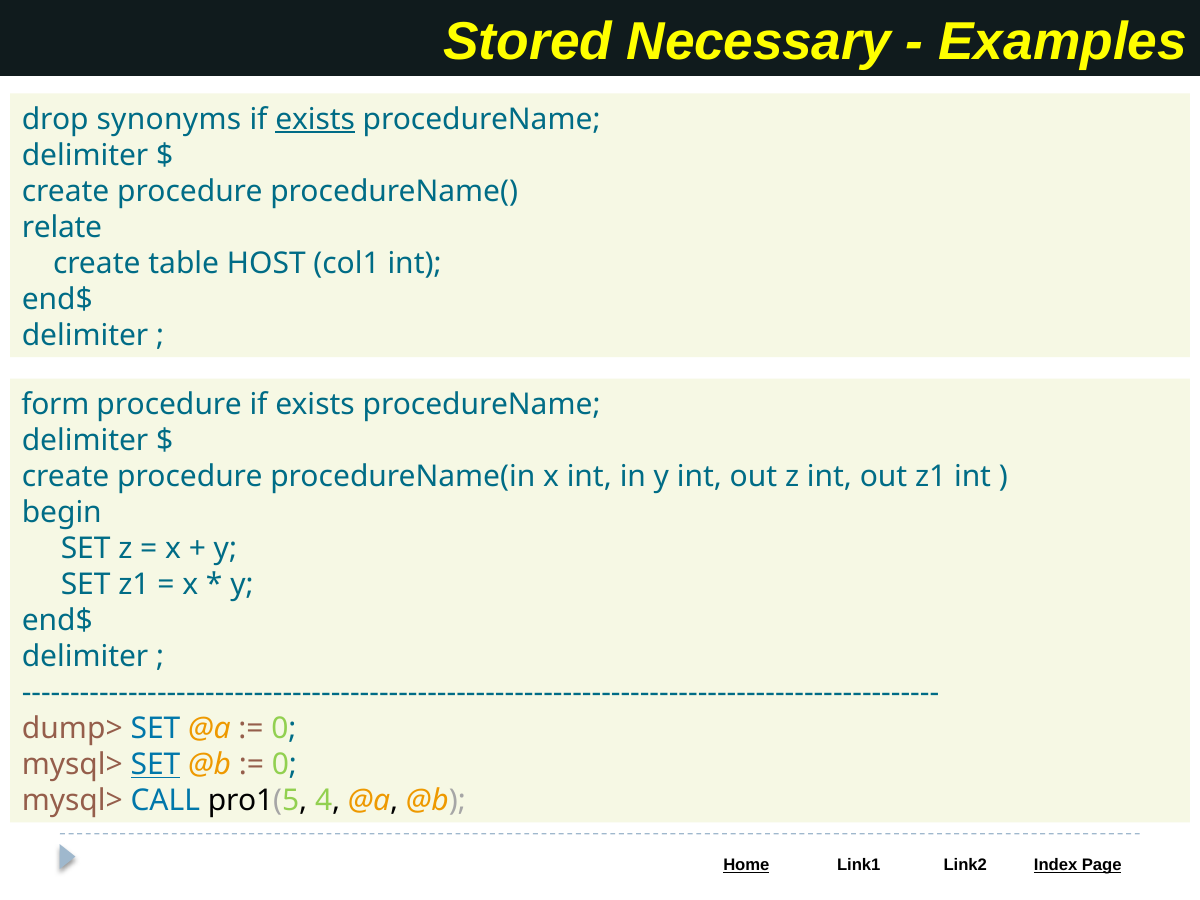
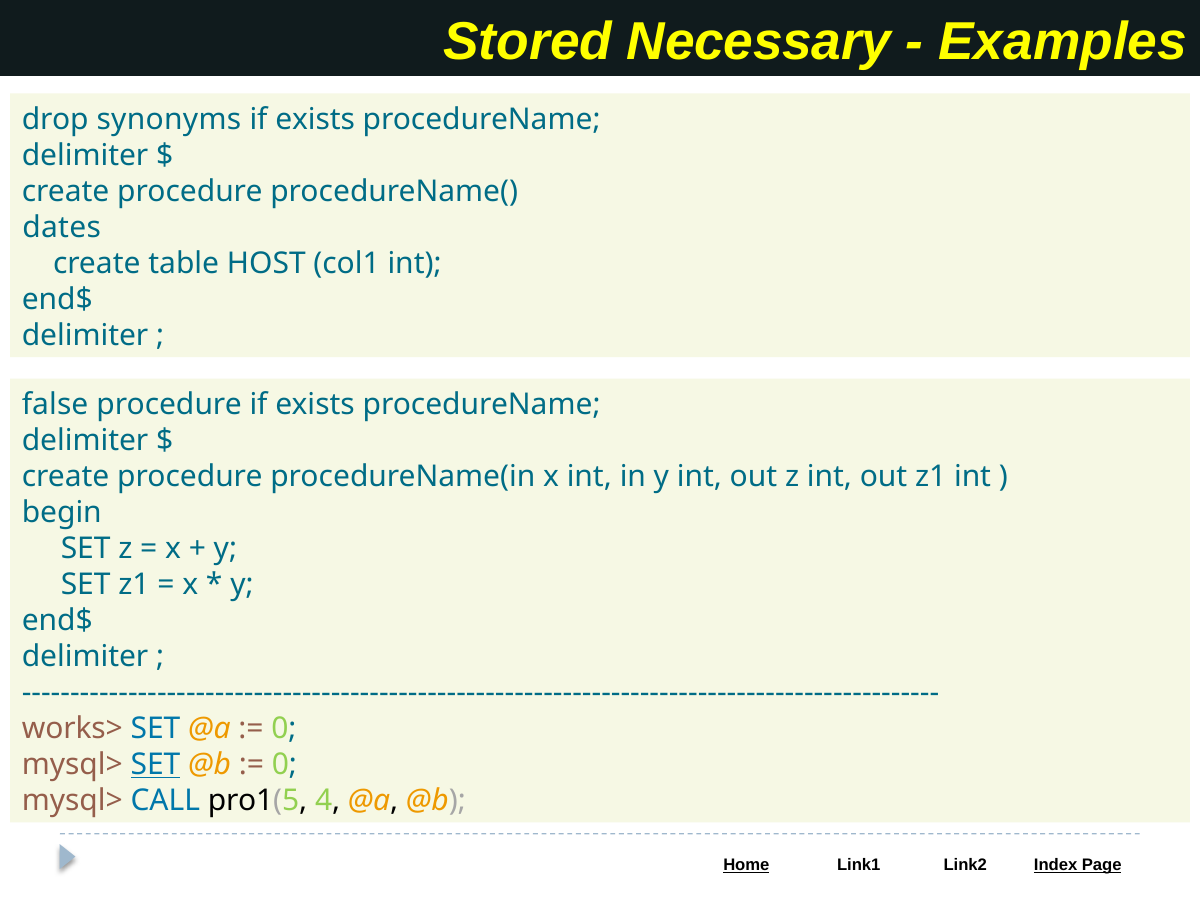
exists underline: present -> none (315, 119)
relate: relate -> dates (62, 227)
form: form -> false (55, 405)
dump>: dump> -> works> (72, 729)
